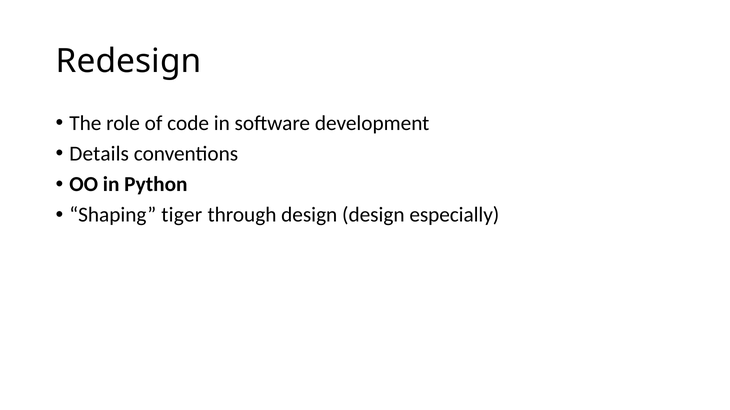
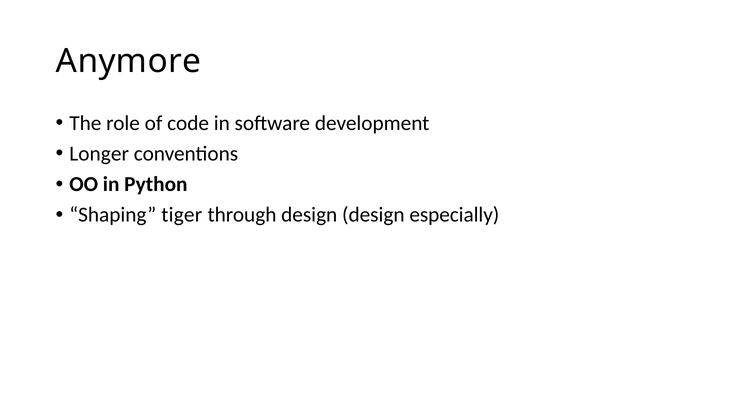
Redesign: Redesign -> Anymore (128, 61)
Details: Details -> Longer (99, 154)
